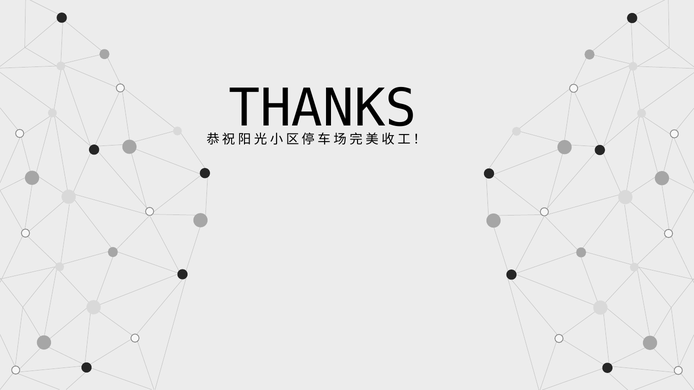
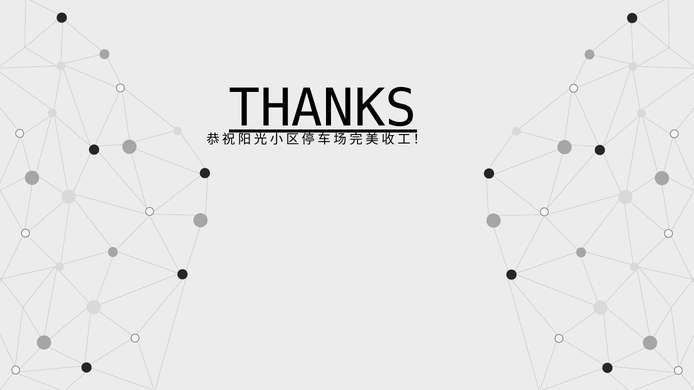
THANKS underline: none -> present (323, 109)
